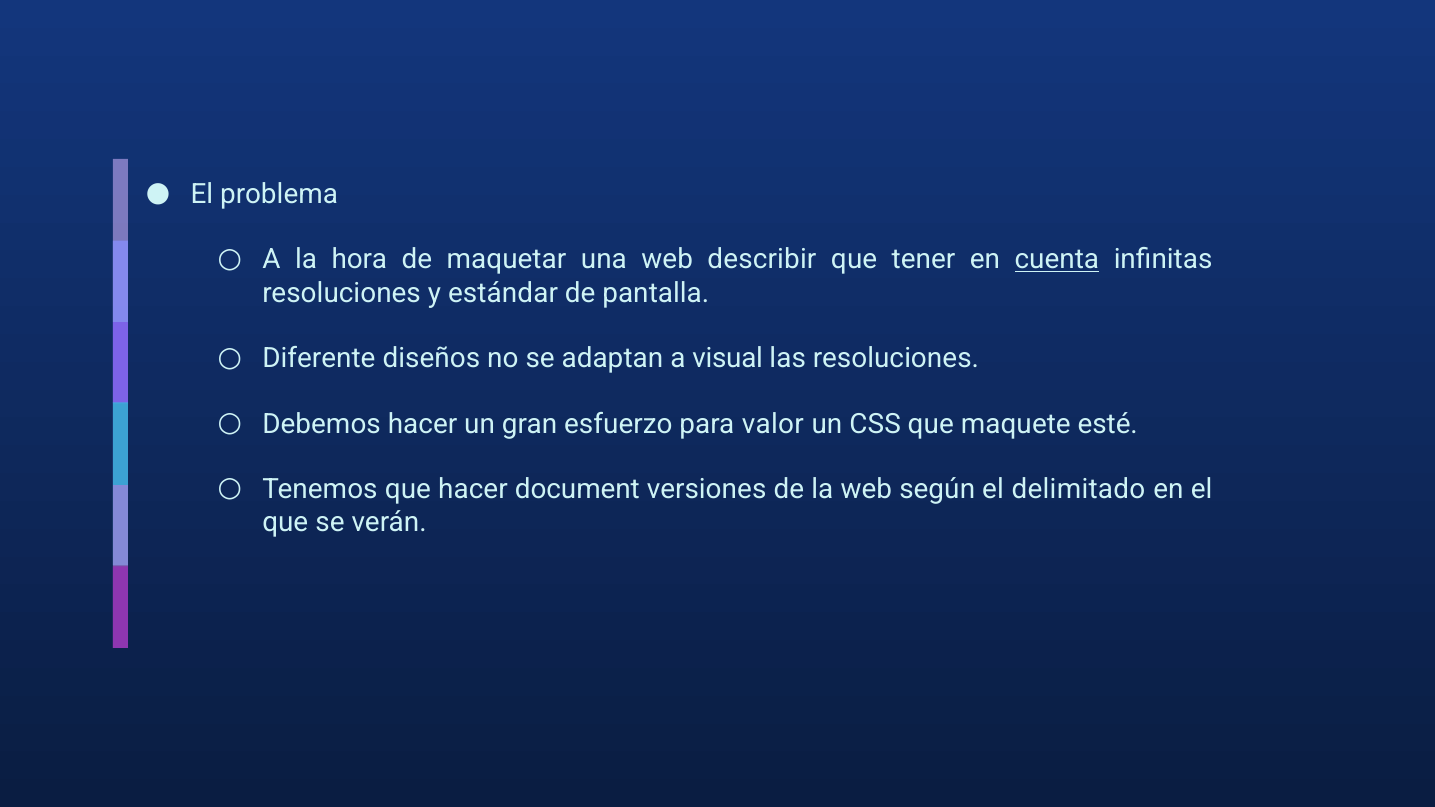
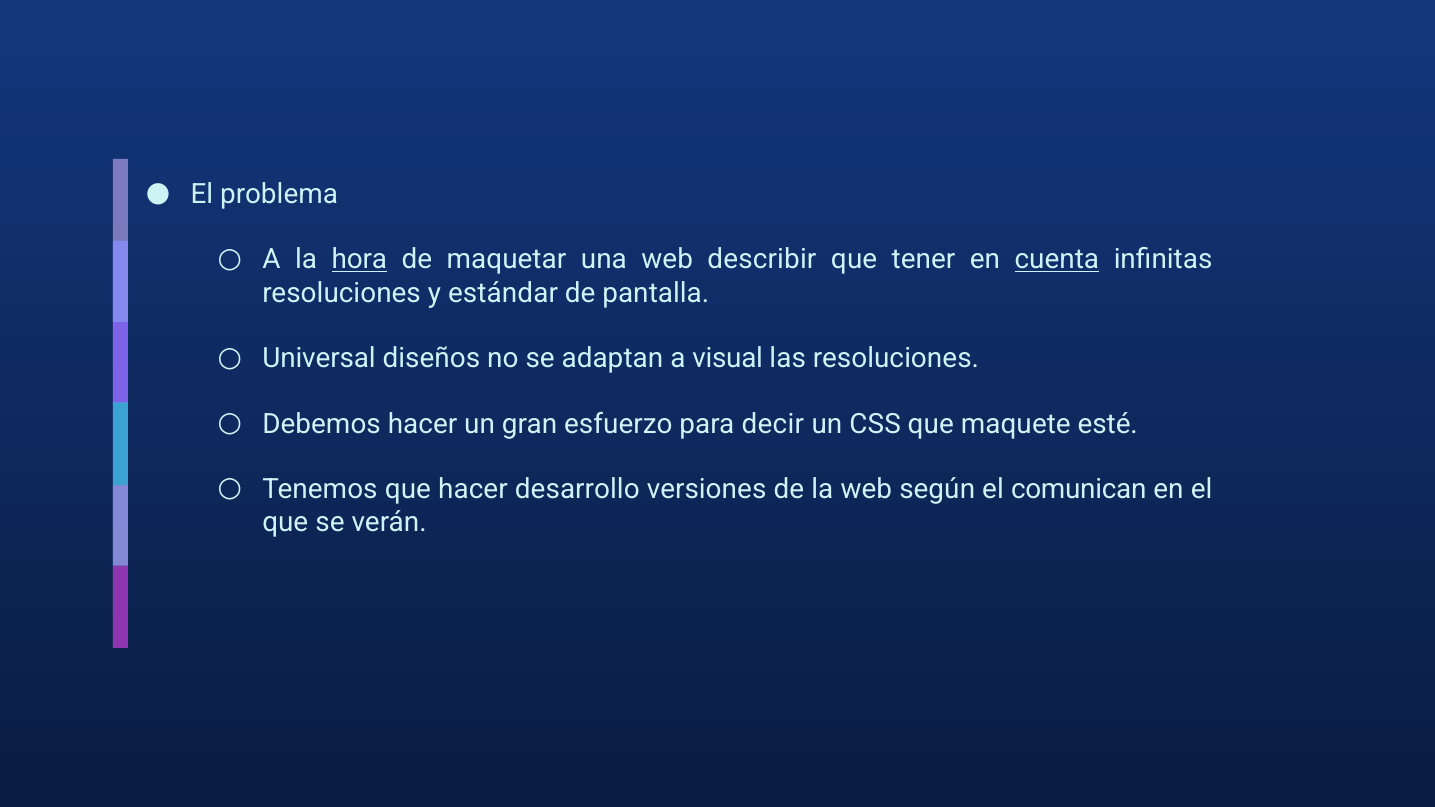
hora underline: none -> present (359, 260)
Diferente: Diferente -> Universal (319, 359)
valor: valor -> decir (773, 424)
document: document -> desarrollo (577, 489)
delimitado: delimitado -> comunican (1079, 489)
